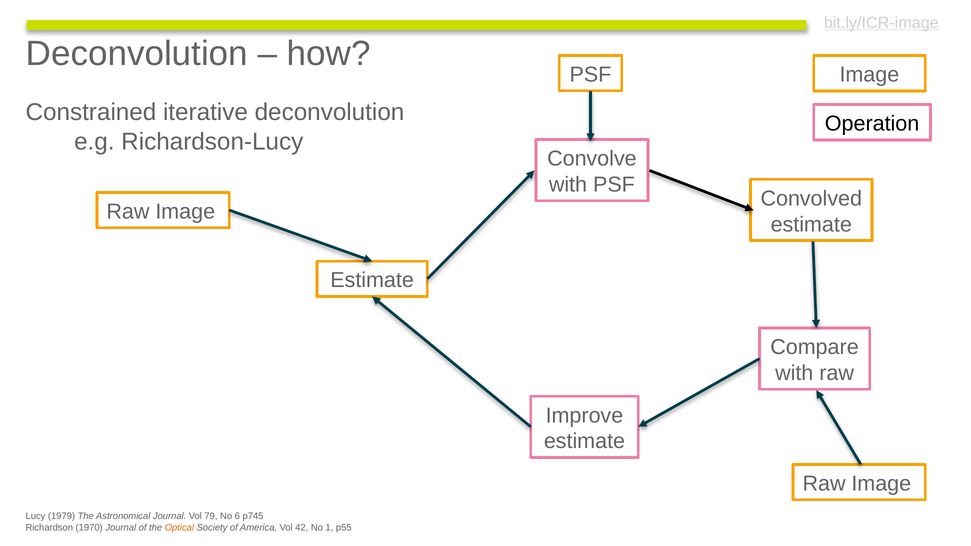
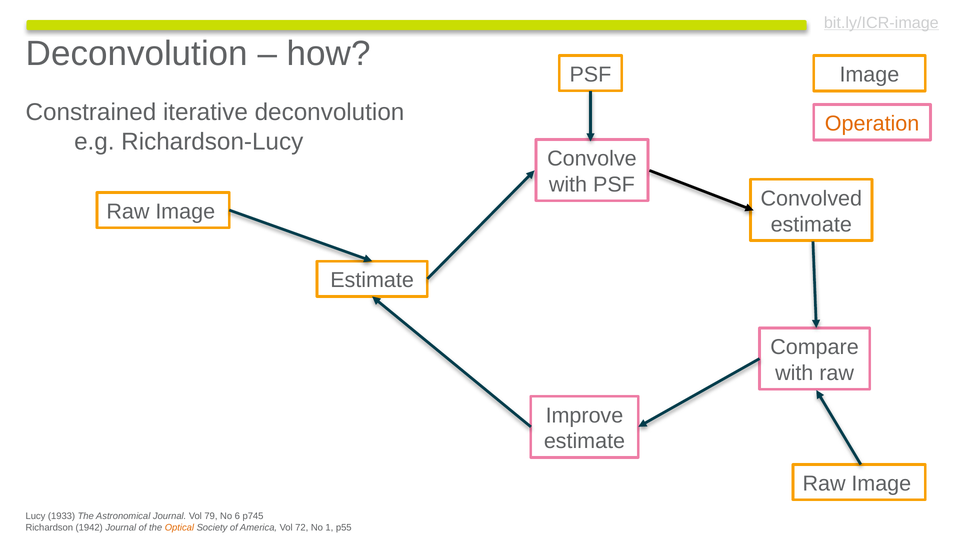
Operation colour: black -> orange (872, 124)
1979: 1979 -> 1933 (62, 516)
1970: 1970 -> 1942 (89, 528)
42: 42 -> 72 (302, 528)
